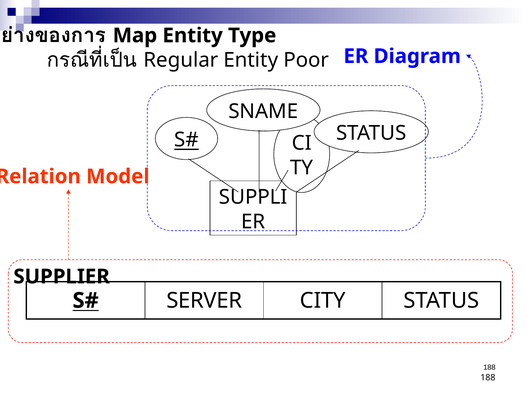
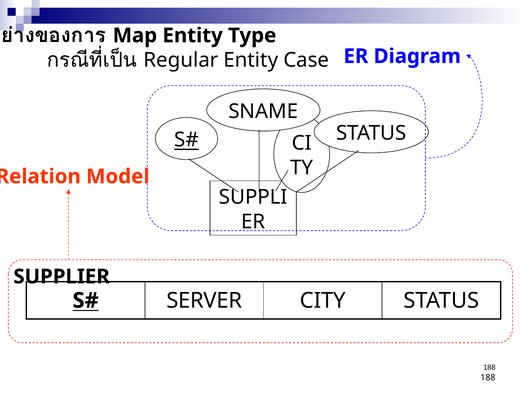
Poor: Poor -> Case (306, 60)
